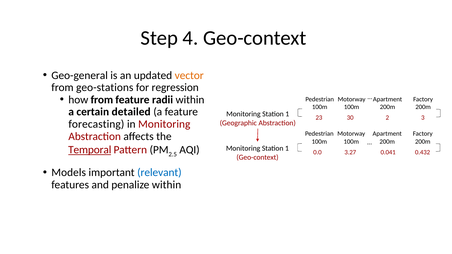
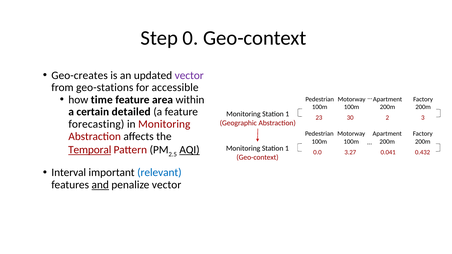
4: 4 -> 0 (191, 38)
Geo-general: Geo-general -> Geo-creates (80, 75)
vector colour: orange -> purple (189, 75)
regression: regression -> accessible (175, 88)
how from: from -> time (102, 100)
radii: radii -> area (162, 100)
AQI underline: none -> present (189, 150)
Models: Models -> Interval (69, 173)
and underline: none -> present (100, 185)
penalize within: within -> vector (167, 185)
